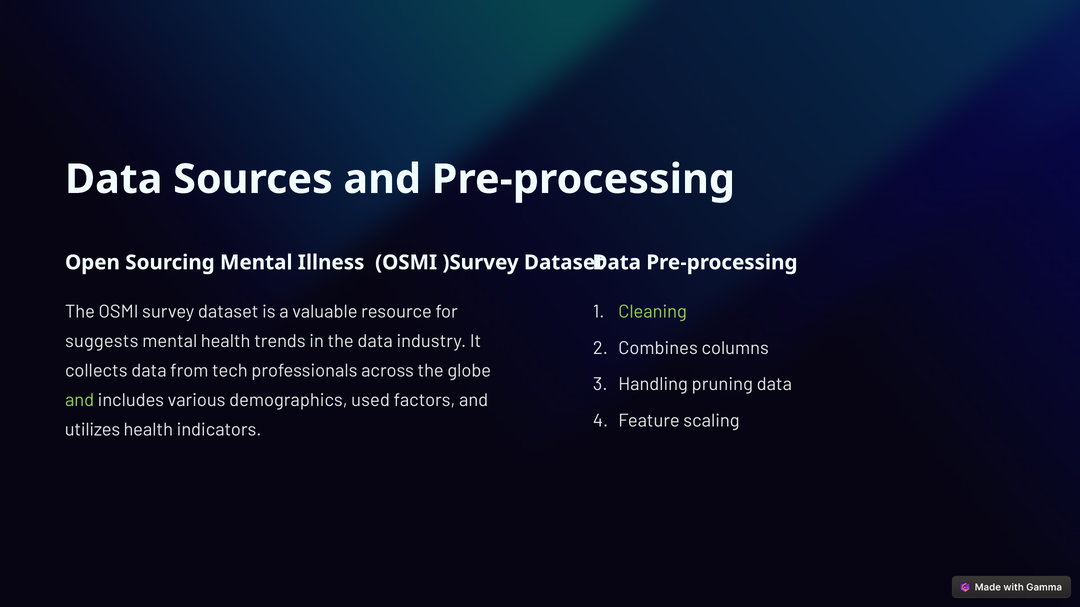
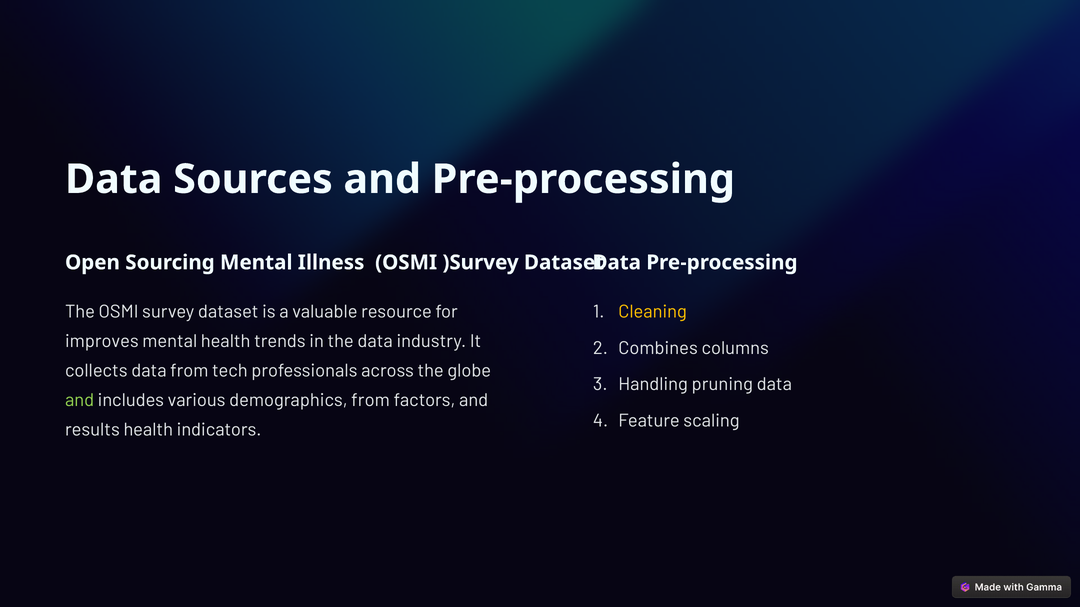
Cleaning colour: light green -> yellow (653, 312)
suggests: suggests -> improves (102, 342)
demographics used: used -> from (371, 401)
utilizes: utilizes -> results (92, 430)
